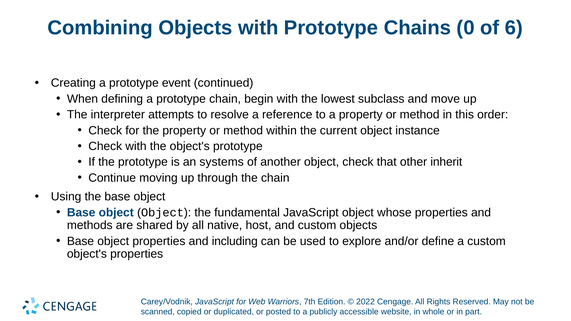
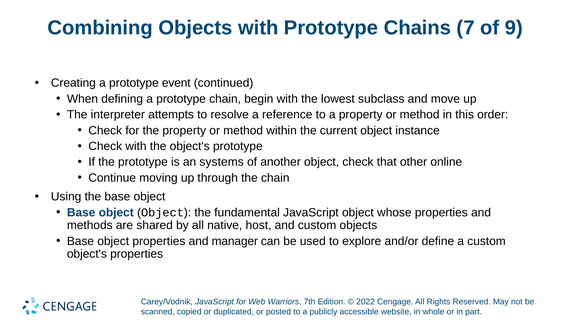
0: 0 -> 7 (466, 28)
6: 6 -> 9 (514, 28)
inherit: inherit -> online (446, 162)
including: including -> manager (235, 241)
